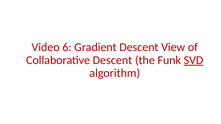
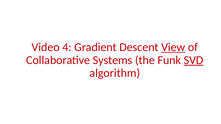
6: 6 -> 4 (67, 47)
View underline: none -> present (173, 47)
Collaborative Descent: Descent -> Systems (113, 60)
